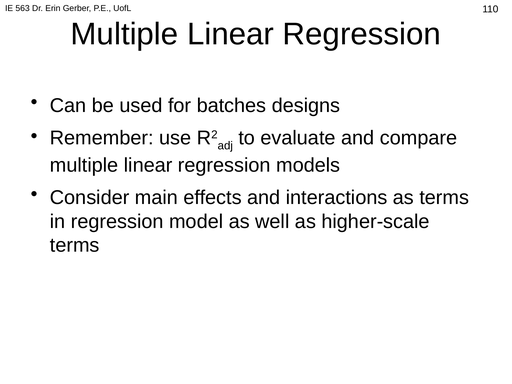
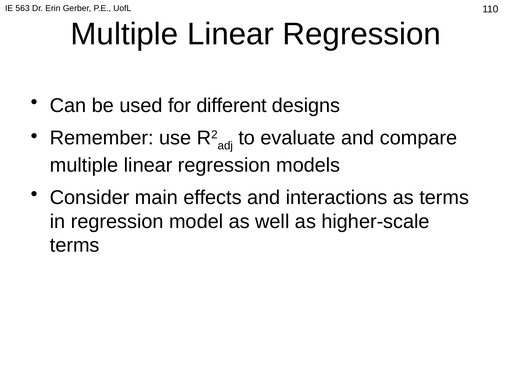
batches: batches -> different (232, 106)
